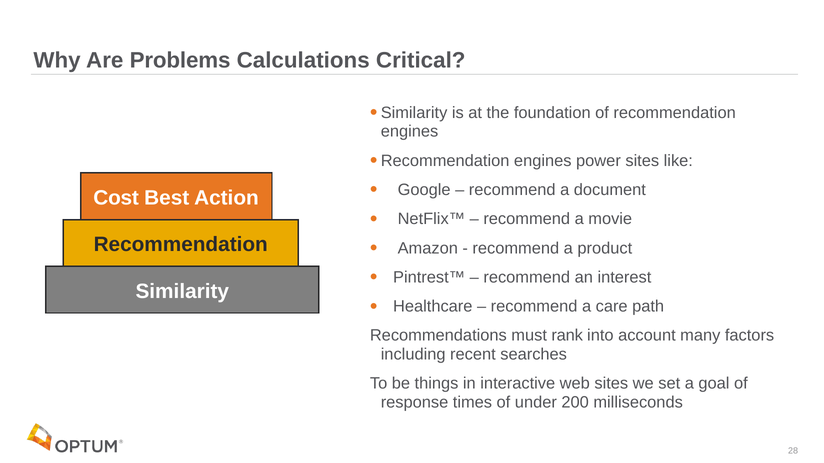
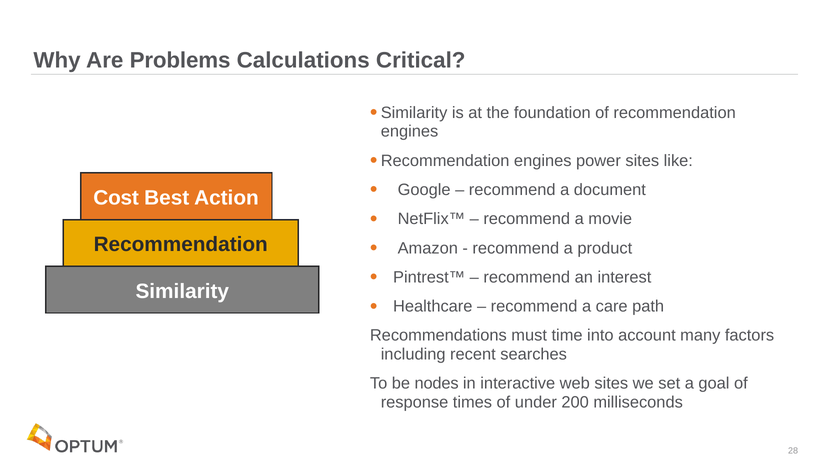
rank: rank -> time (567, 336)
things: things -> nodes (437, 384)
